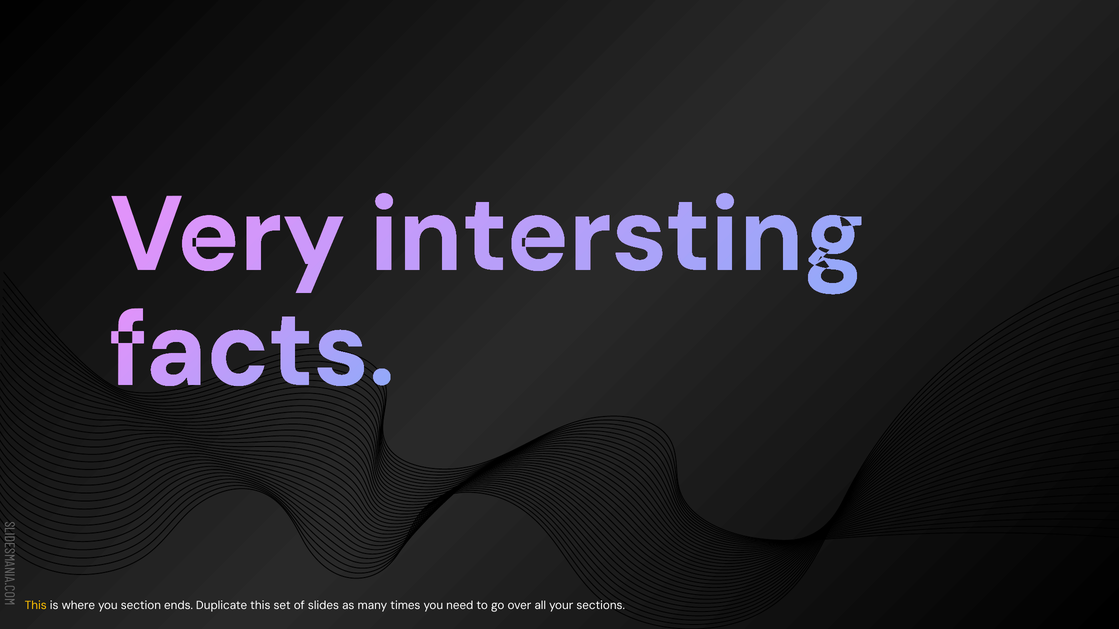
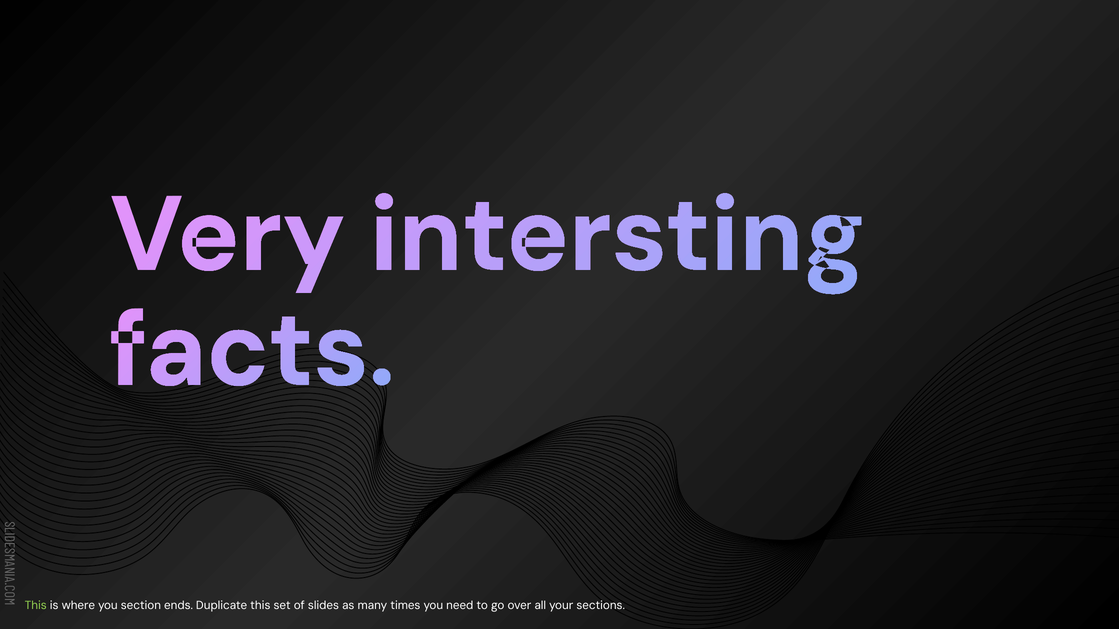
This colour: yellow -> light green (36, 606)
